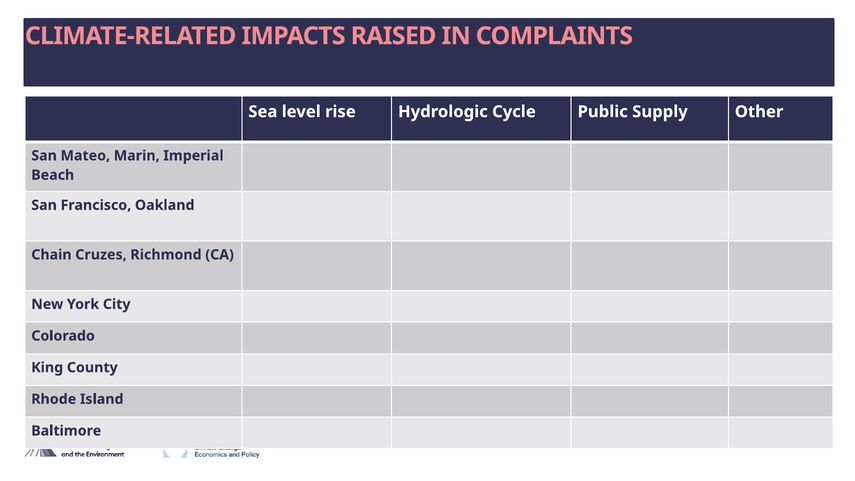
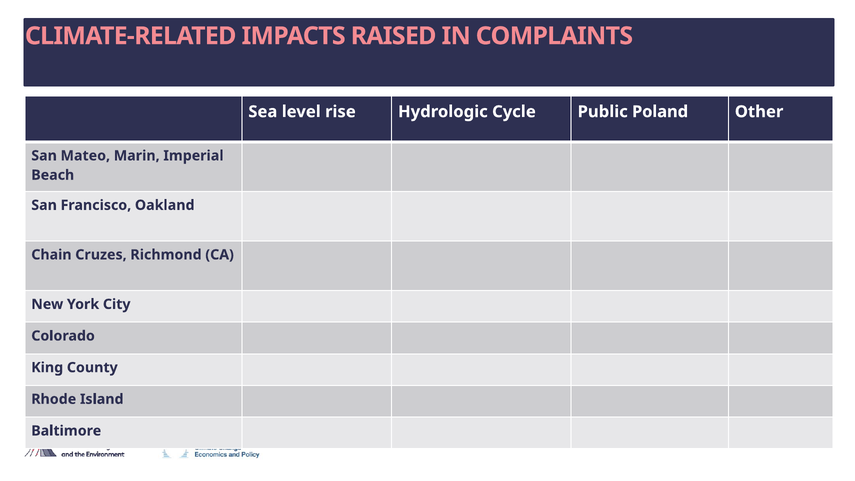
Supply: Supply -> Poland (660, 112)
